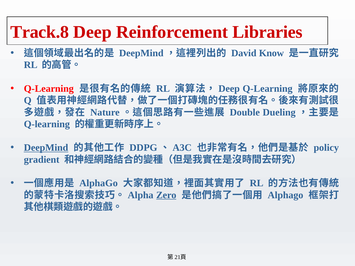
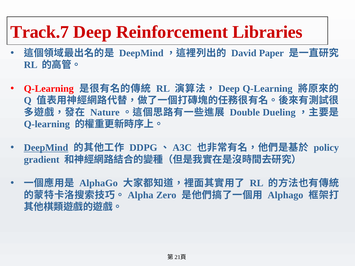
Track.8: Track.8 -> Track.7 (40, 32)
Know: Know -> Paper (271, 53)
Zero underline: present -> none (166, 195)
